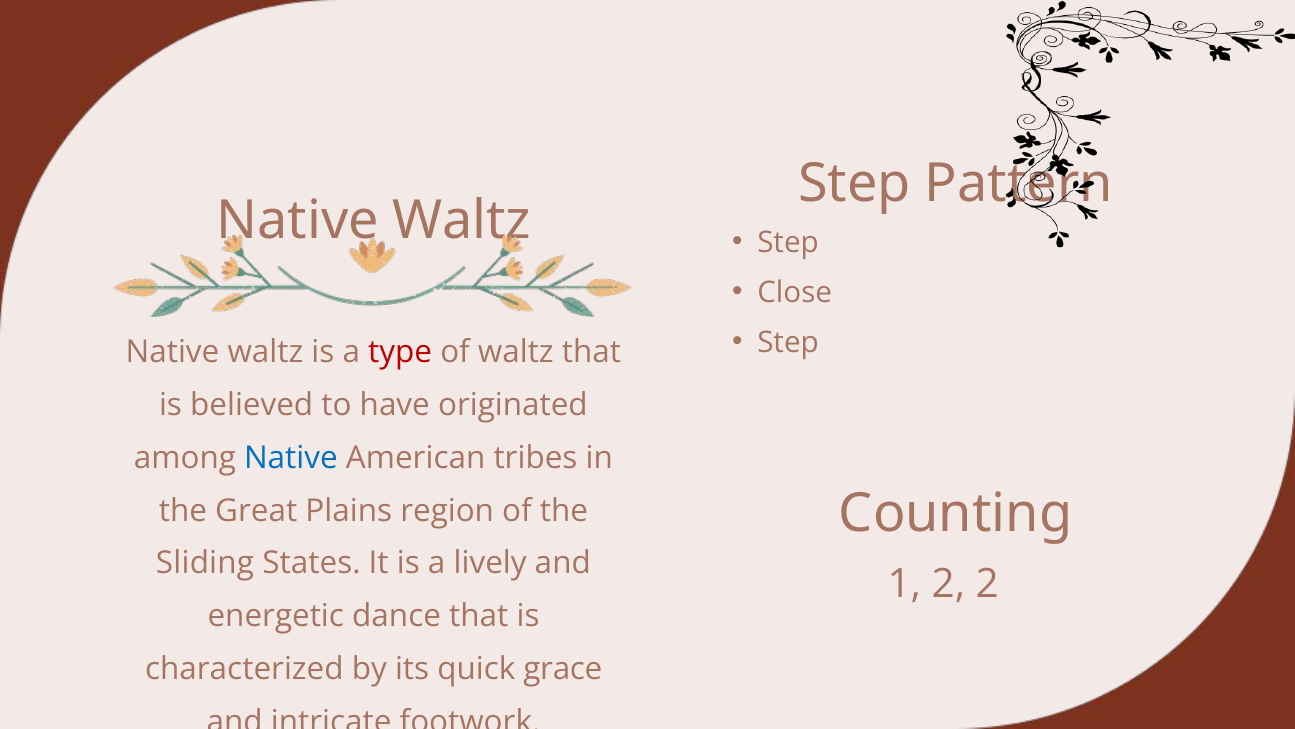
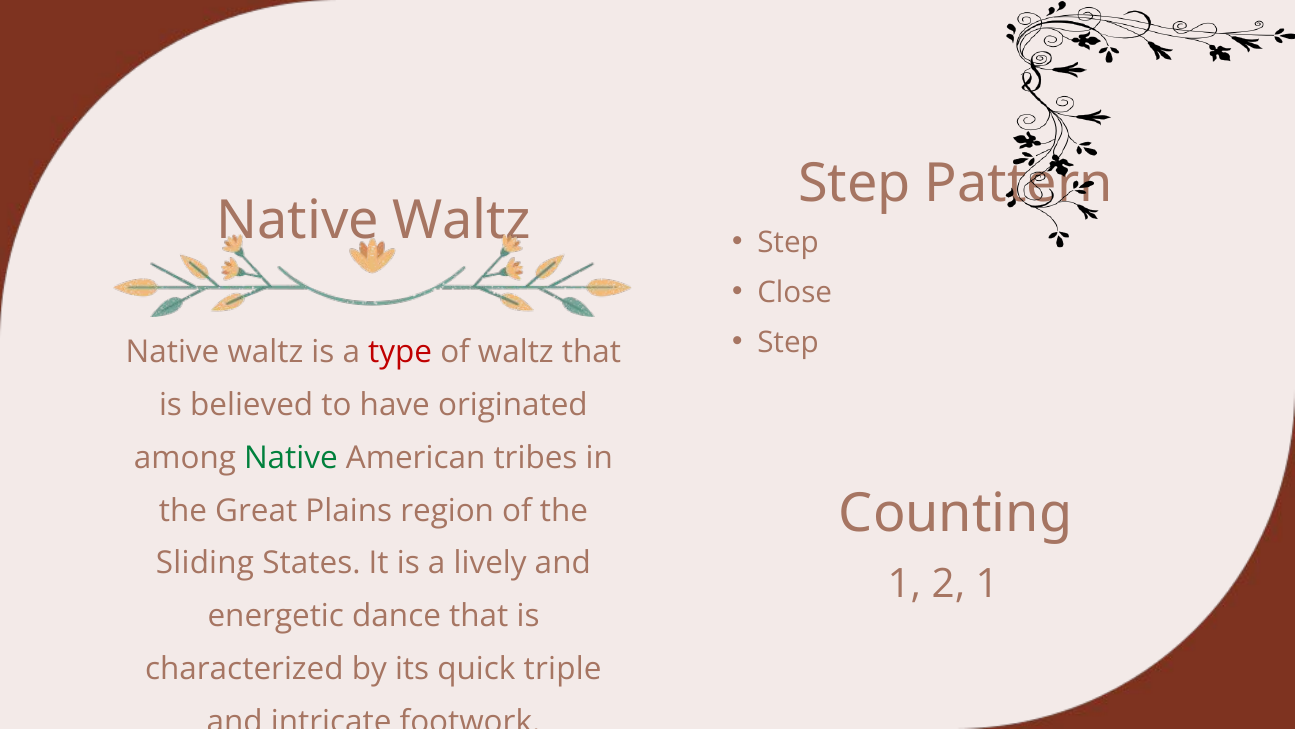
Native colour: blue -> green (291, 457)
2 2: 2 -> 1 (987, 584)
grace: grace -> triple (563, 669)
